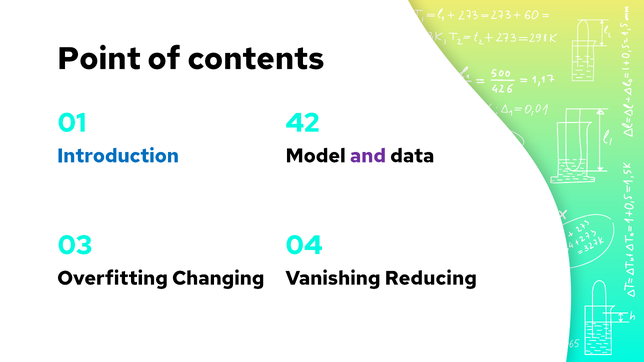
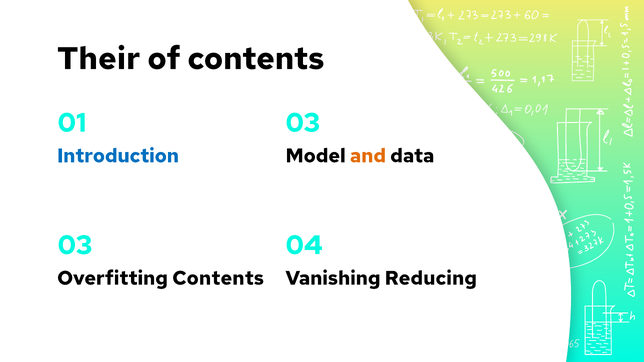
Point: Point -> Their (99, 59)
01 42: 42 -> 03 (303, 123)
and colour: purple -> orange (368, 156)
Overfitting Changing: Changing -> Contents (218, 278)
